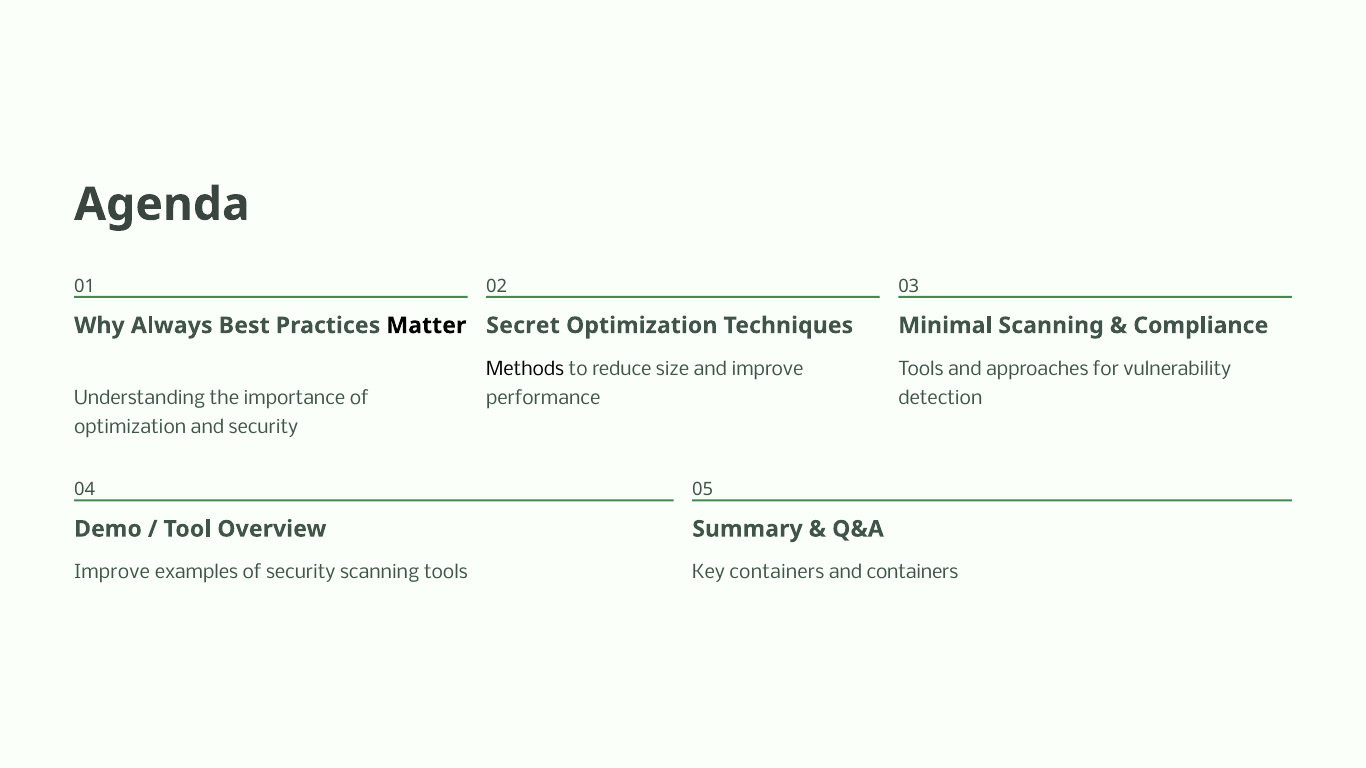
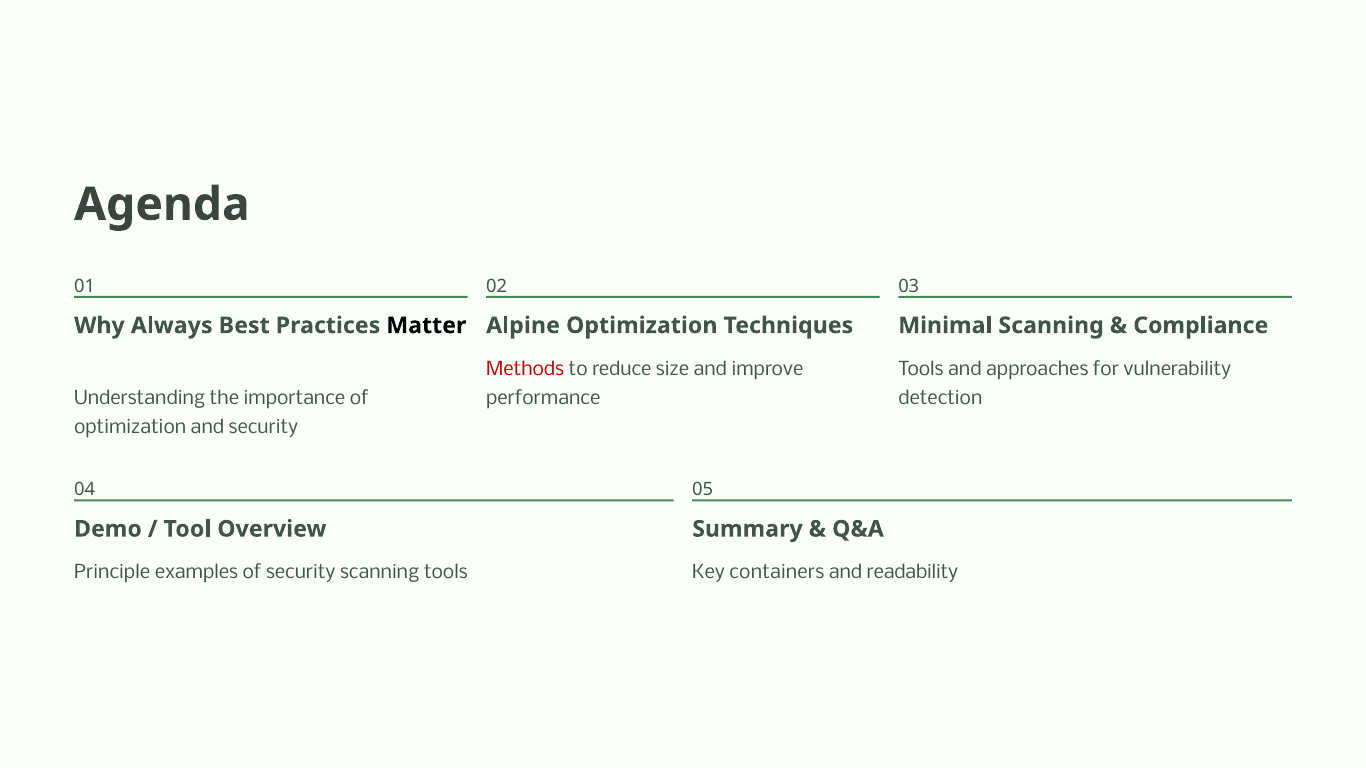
Secret: Secret -> Alpine (523, 326)
Methods colour: black -> red (525, 369)
Improve: Improve -> Principle (112, 573)
and containers: containers -> readability (912, 573)
